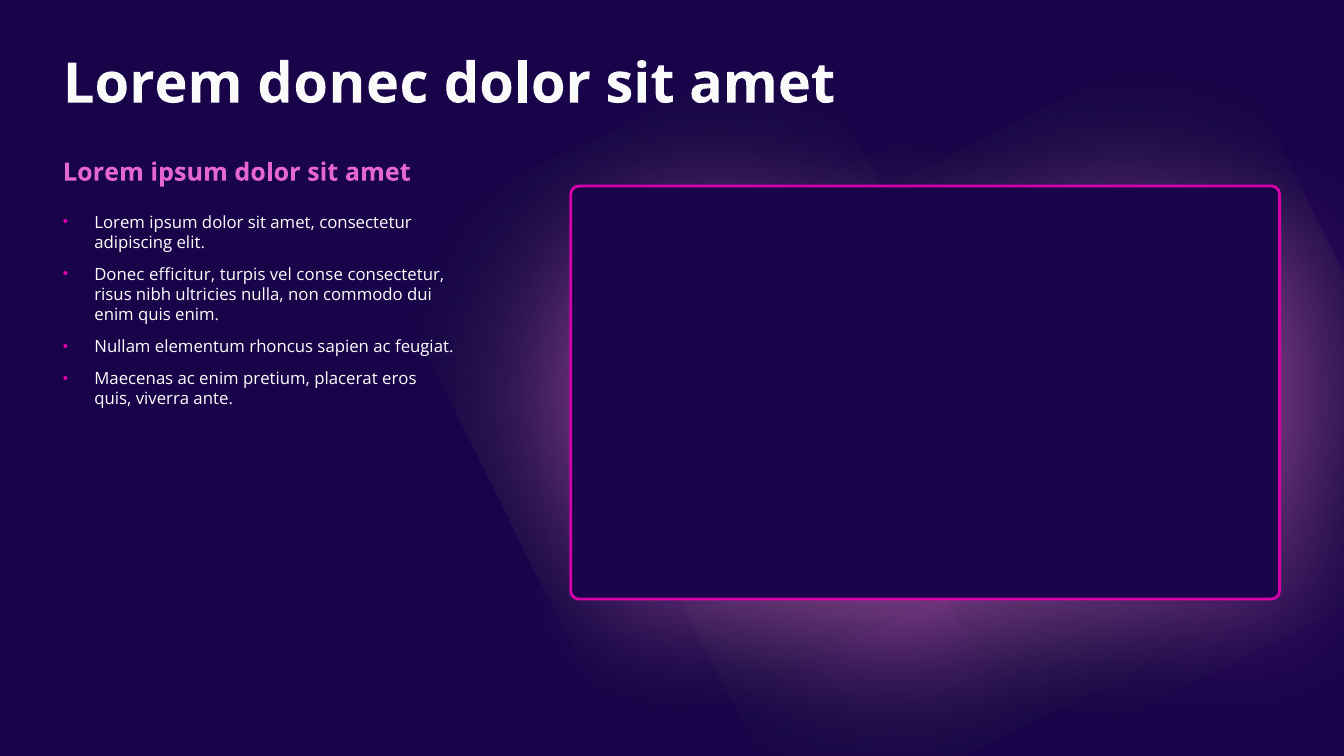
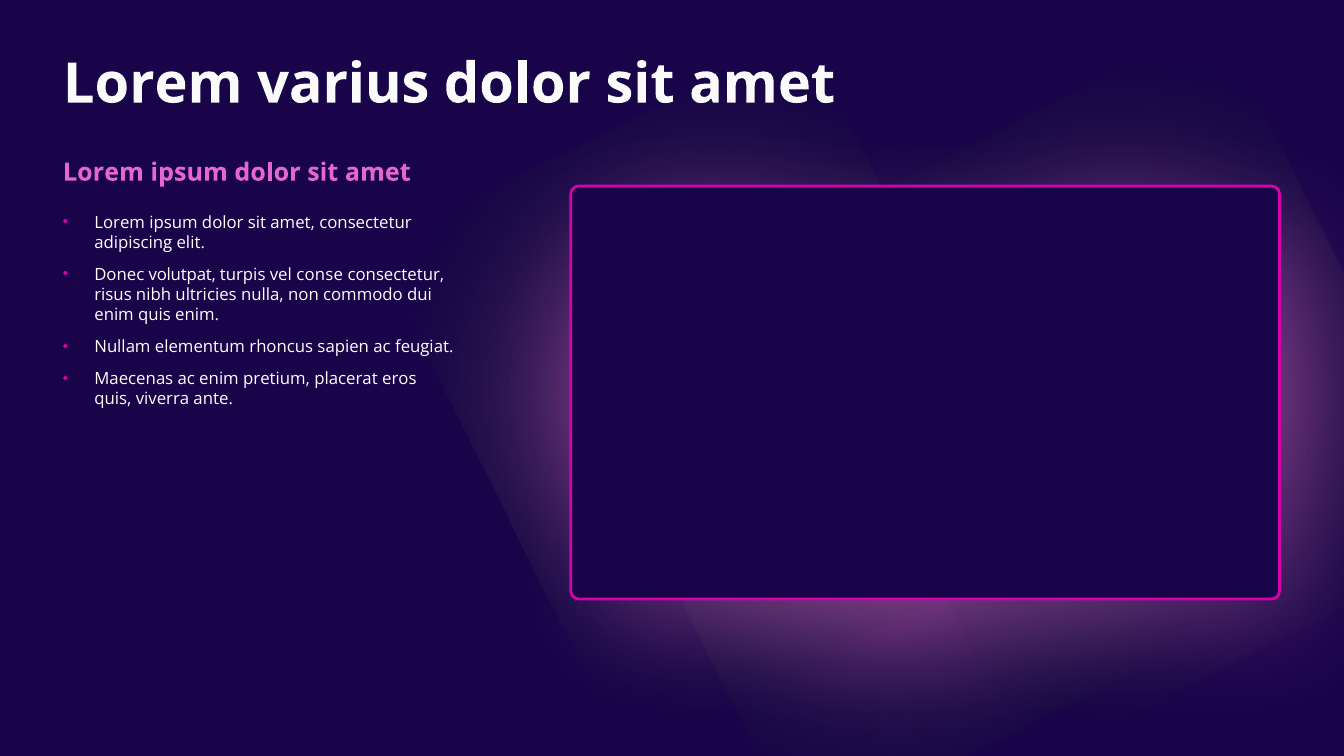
Lorem donec: donec -> varius (343, 84)
efficitur: efficitur -> volutpat (182, 275)
